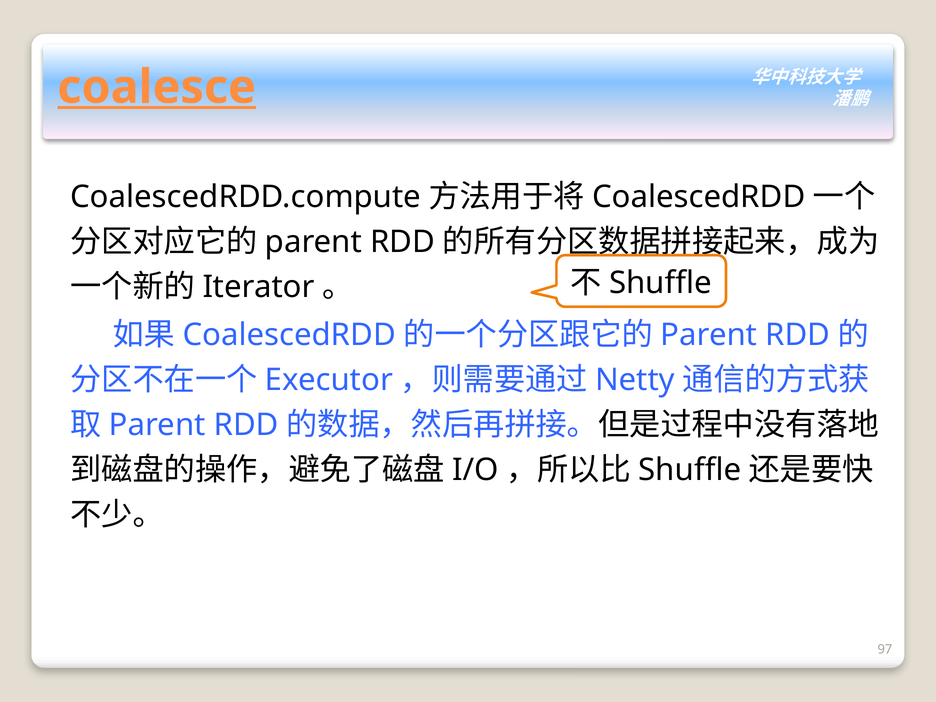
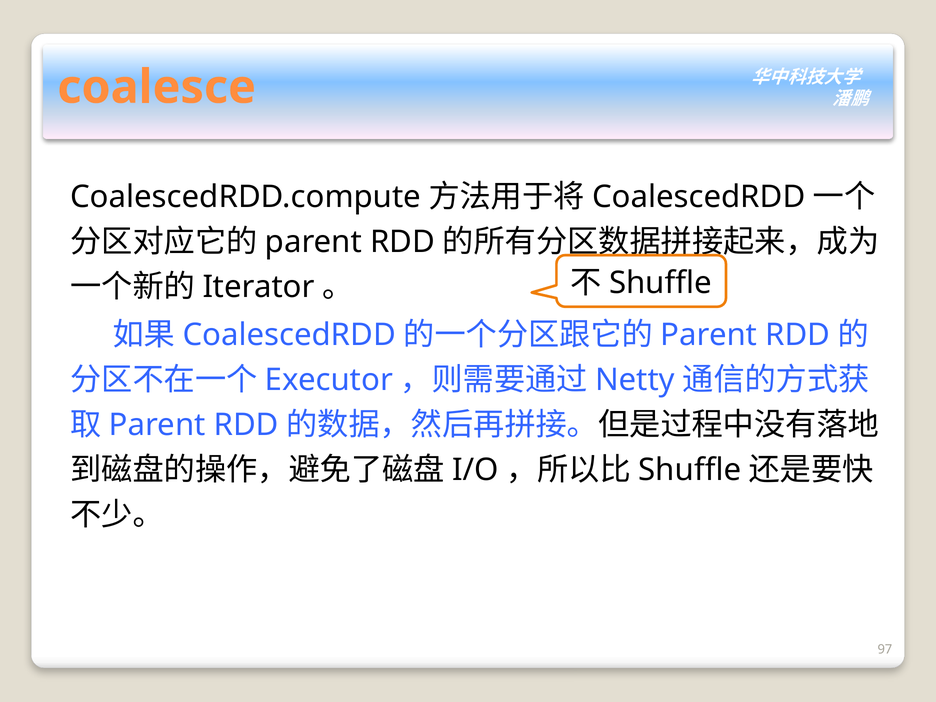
coalesce underline: present -> none (157, 87)
